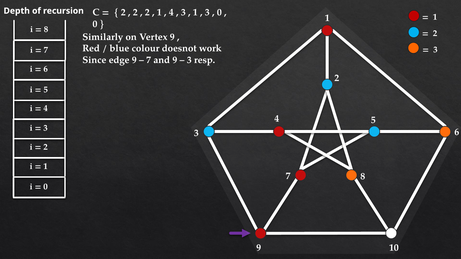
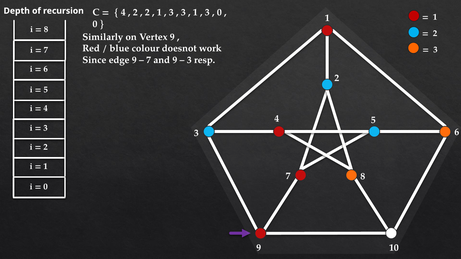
2: 2 -> 4 (123, 12)
4: 4 -> 3 (171, 12)
